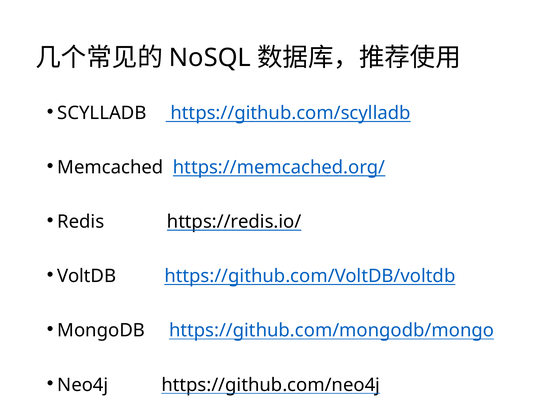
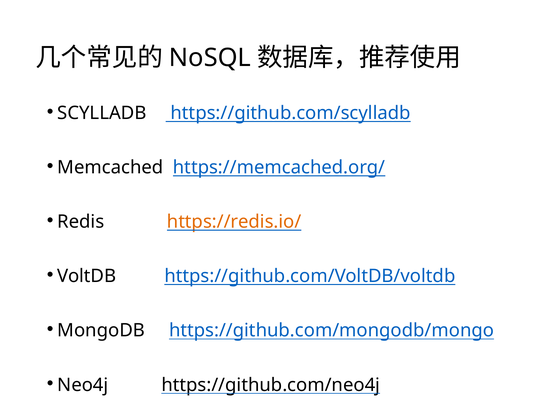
https://redis.io/ colour: black -> orange (234, 222)
